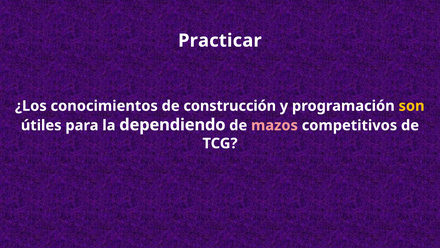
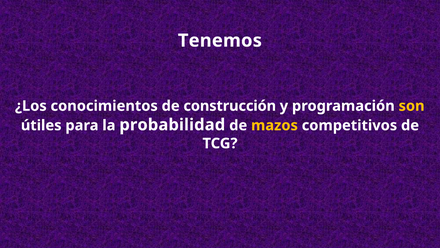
Practicar: Practicar -> Tenemos (220, 41)
dependiendo: dependiendo -> probabilidad (172, 125)
mazos colour: pink -> yellow (274, 125)
